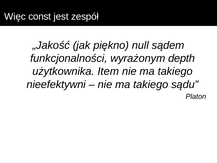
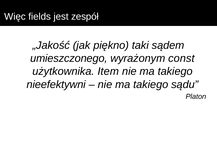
const: const -> fields (40, 17)
null: null -> taki (140, 45)
funkcjonalności: funkcjonalności -> umieszczonego (69, 58)
depth: depth -> const (181, 58)
